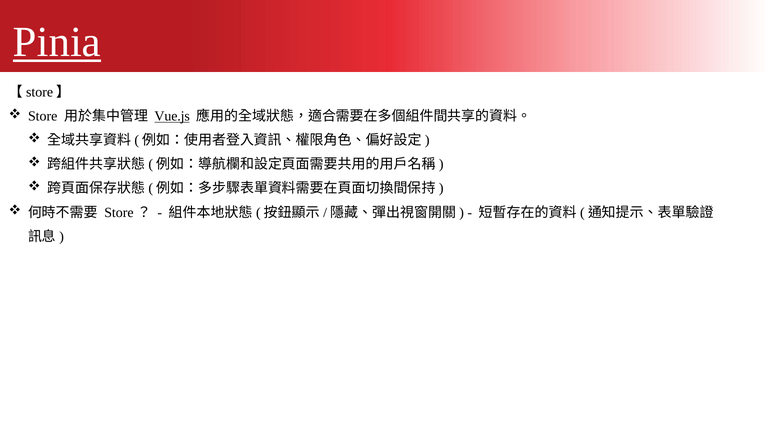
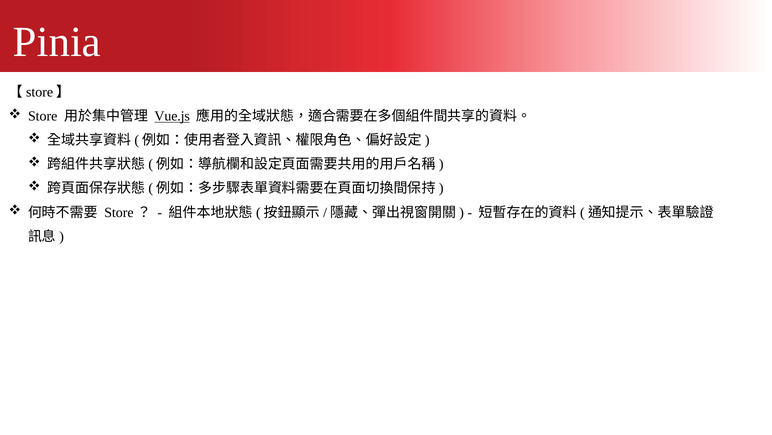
Pinia underline: present -> none (57, 42)
